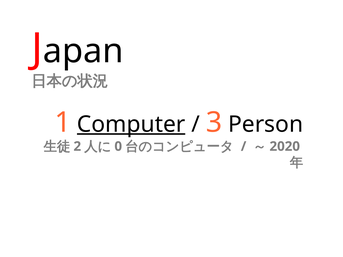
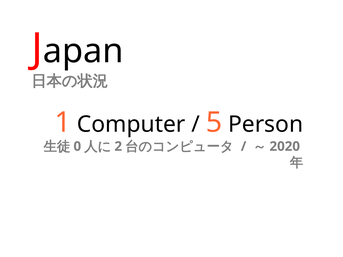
Computer underline: present -> none (131, 124)
3: 3 -> 5 (214, 122)
2: 2 -> 0 (77, 147)
0: 0 -> 2 (118, 147)
